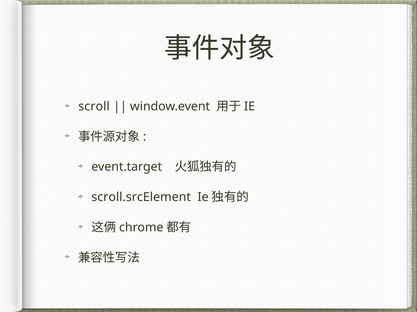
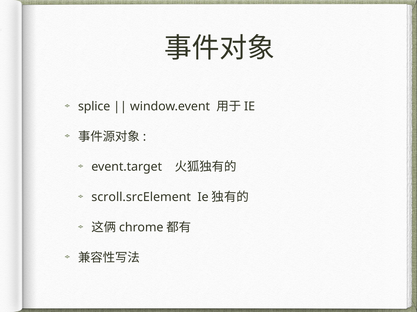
scroll: scroll -> splice (94, 107)
